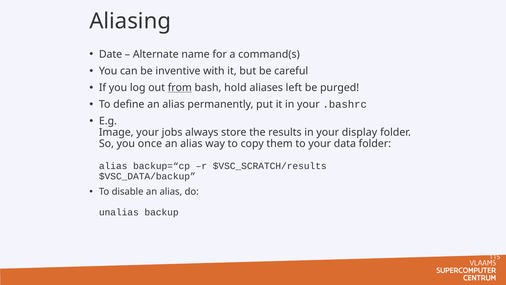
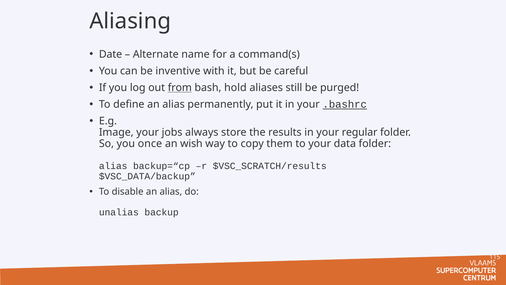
left: left -> still (294, 88)
.bashrc underline: none -> present (345, 104)
display: display -> regular (360, 132)
alias: alias -> wish (191, 144)
